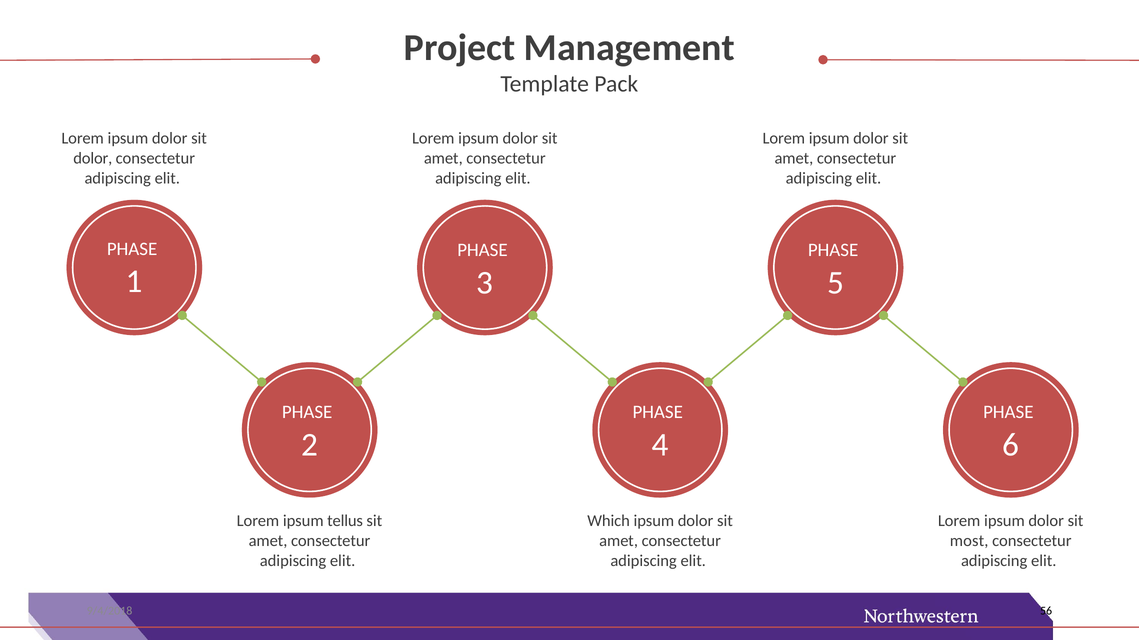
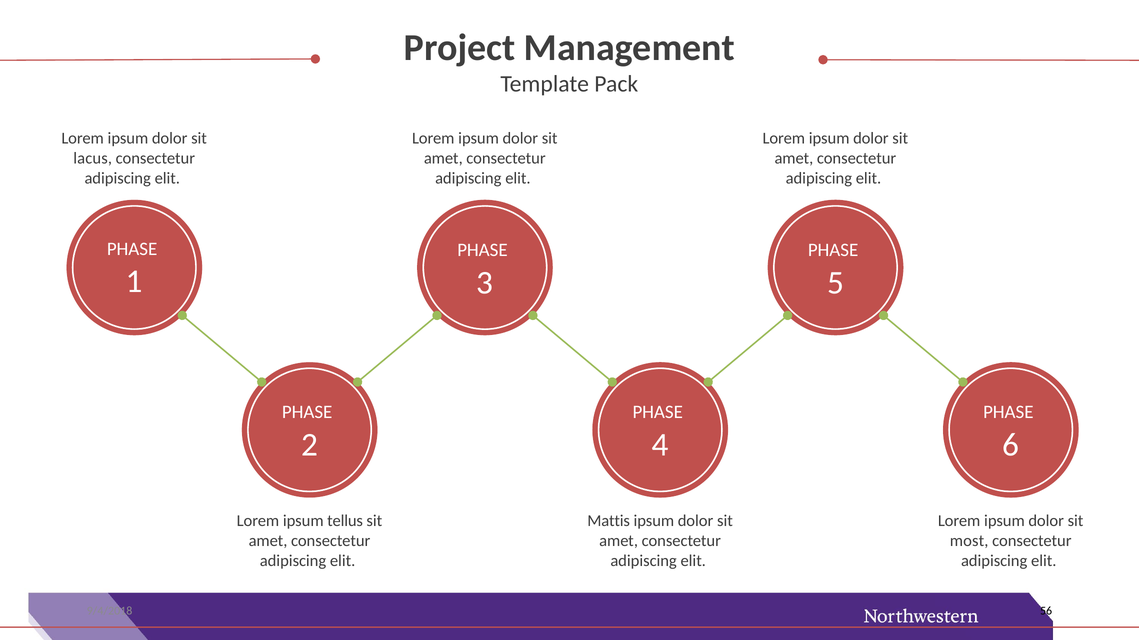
dolor: dolor -> lacus (93, 159)
Which: Which -> Mattis (609, 521)
